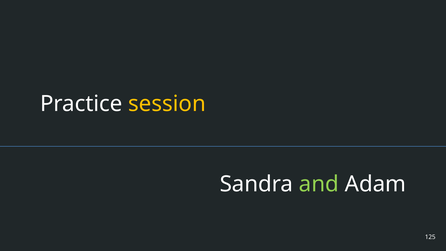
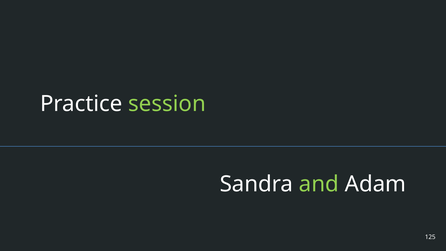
session colour: yellow -> light green (167, 104)
